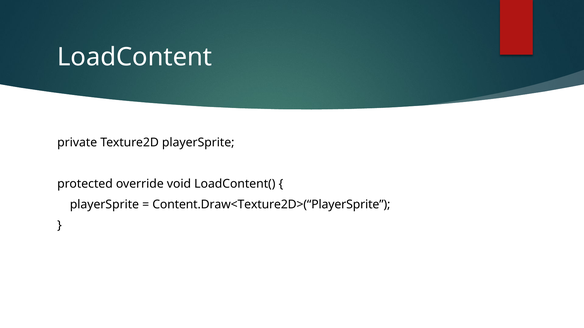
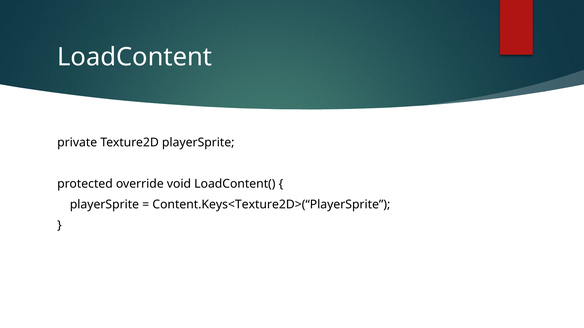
Content.Draw<Texture2D>(“PlayerSprite: Content.Draw<Texture2D>(“PlayerSprite -> Content.Keys<Texture2D>(“PlayerSprite (271, 205)
